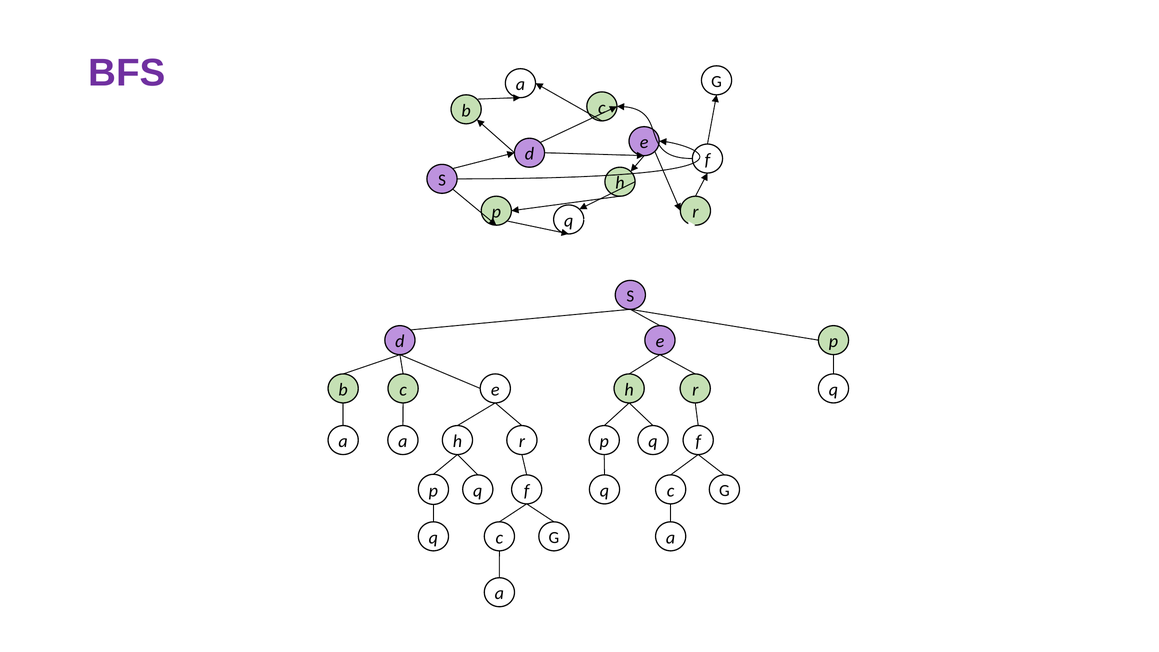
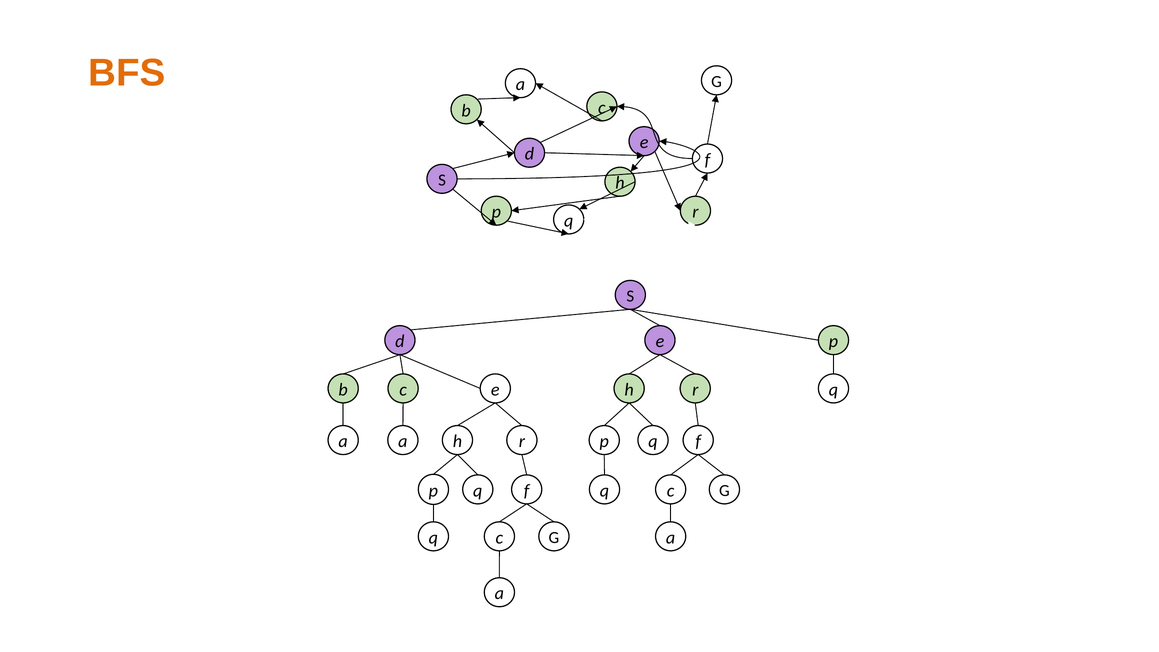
BFS colour: purple -> orange (127, 73)
